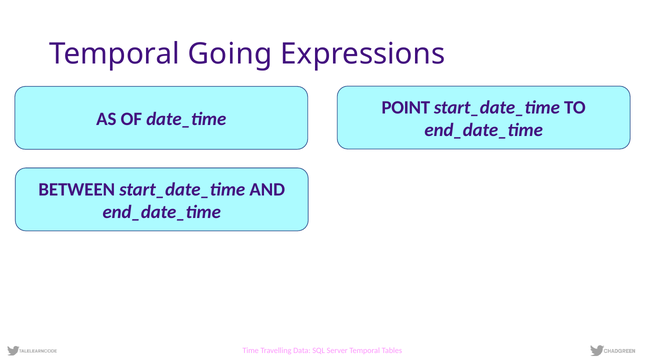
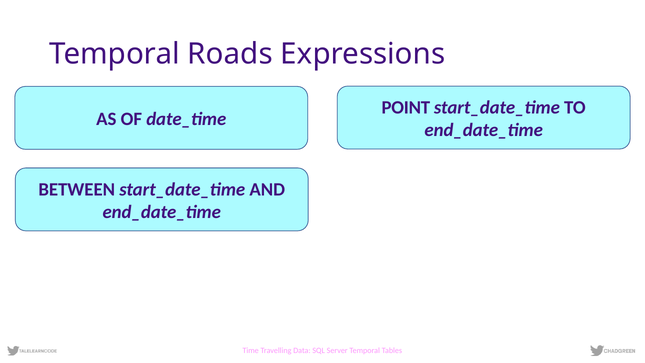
Going: Going -> Roads (230, 54)
